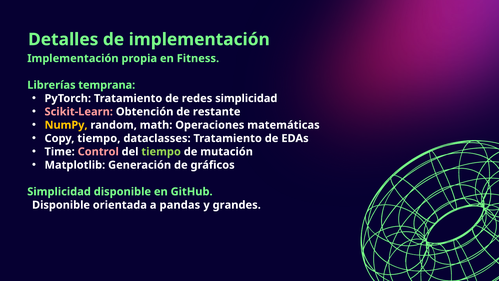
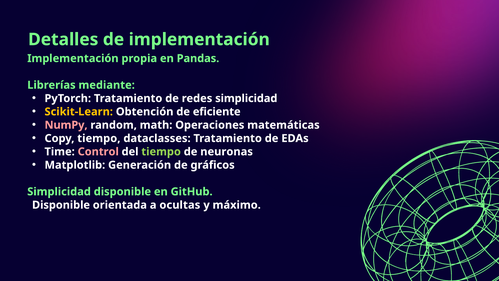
Fitness: Fitness -> Pandas (198, 58)
temprana: temprana -> mediante (107, 85)
Scikit-Learn colour: pink -> yellow (79, 112)
restante: restante -> eficiente (217, 112)
NumPy colour: yellow -> pink (66, 125)
mutación: mutación -> neuronas (227, 152)
pandas: pandas -> ocultas (180, 205)
grandes: grandes -> máximo (237, 205)
